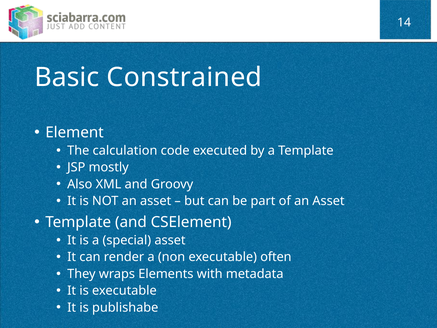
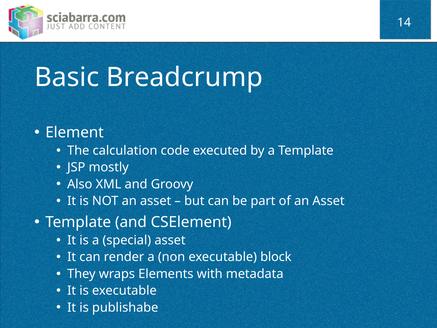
Constrained: Constrained -> Breadcrump (184, 77)
often: often -> block (276, 257)
